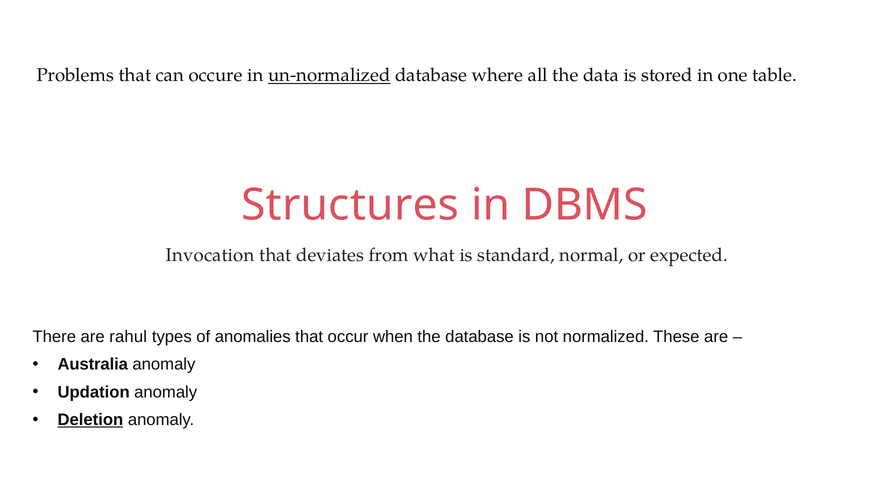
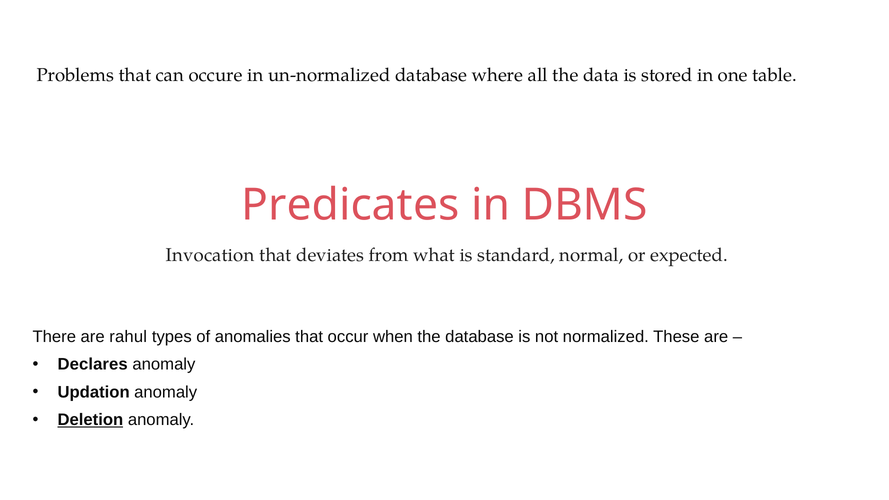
un-normalized underline: present -> none (329, 75)
Structures: Structures -> Predicates (350, 205)
Australia: Australia -> Declares (93, 364)
